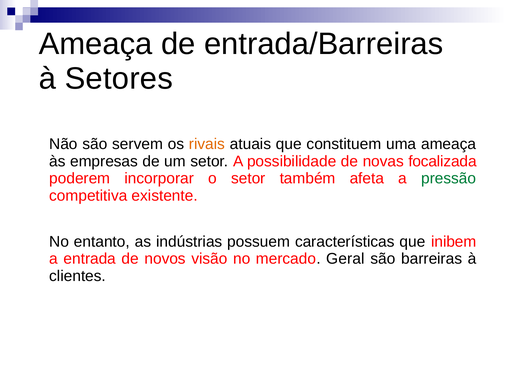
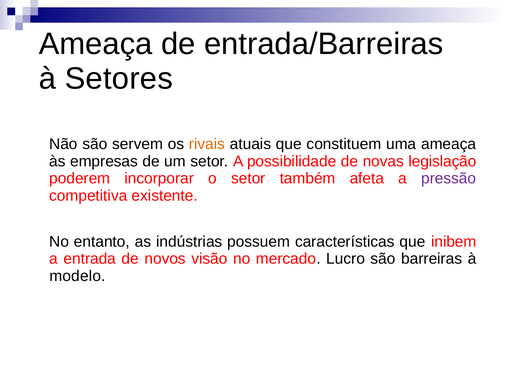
focalizada: focalizada -> legislação (442, 161)
pressão colour: green -> purple (449, 179)
Geral: Geral -> Lucro (346, 259)
clientes: clientes -> modelo (77, 276)
